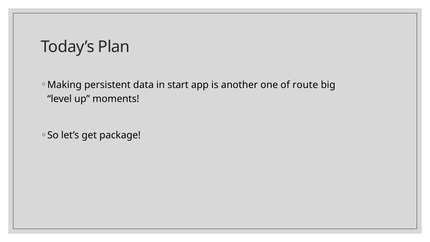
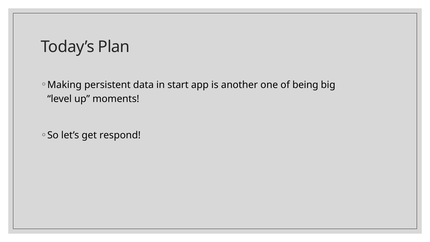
route: route -> being (305, 85)
package: package -> respond (120, 135)
